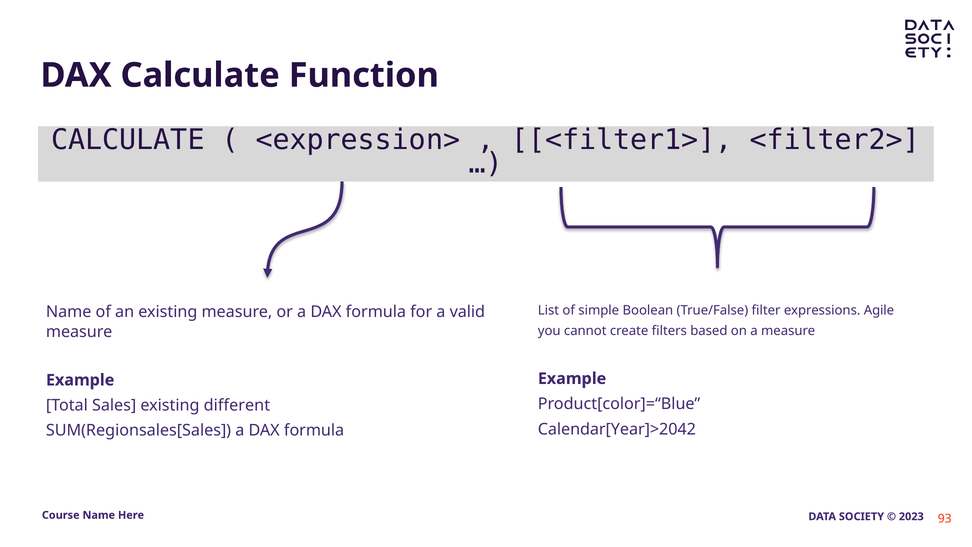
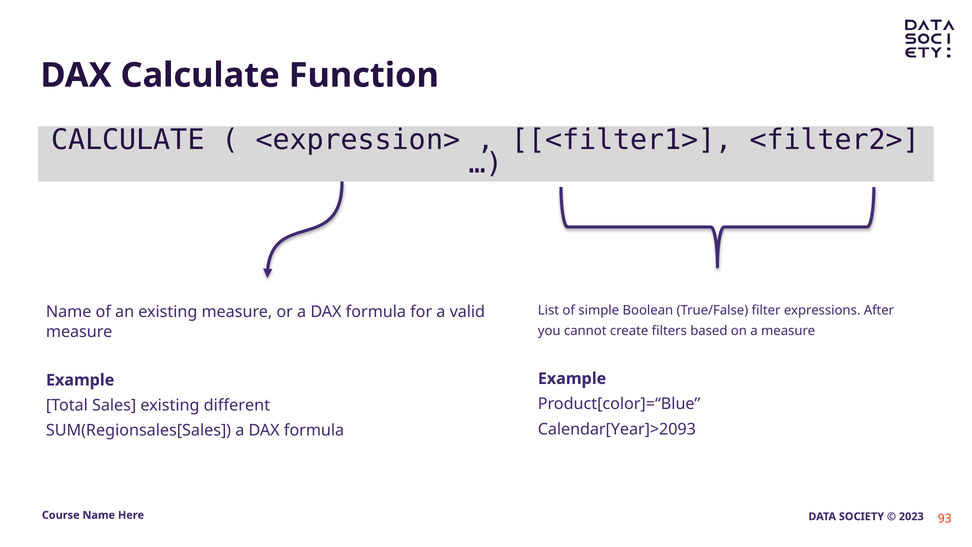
Agile: Agile -> After (879, 310)
Calendar[Year]>2042: Calendar[Year]>2042 -> Calendar[Year]>2093 (617, 429)
